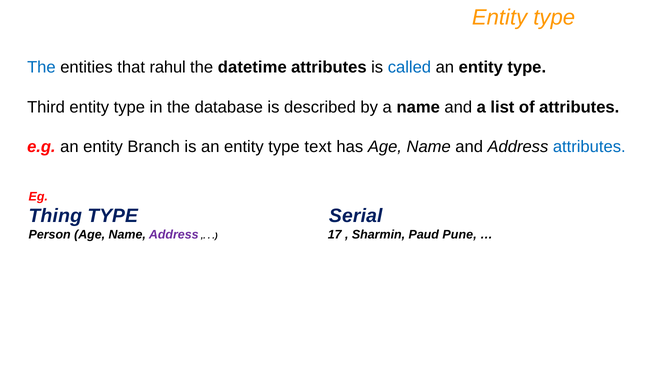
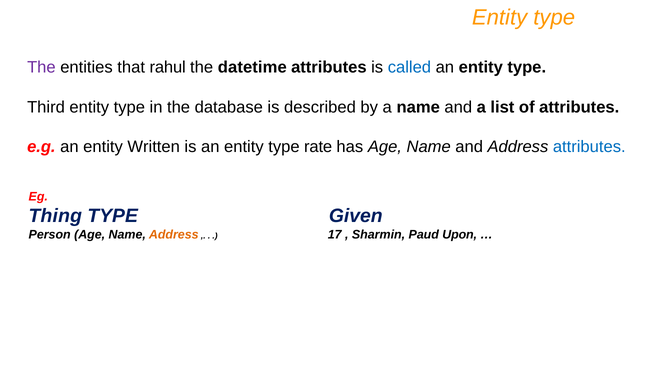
The colour: blue -> purple (41, 67)
Branch: Branch -> Written (154, 147)
text: text -> rate (318, 147)
Serial: Serial -> Given (356, 216)
Address colour: purple -> orange (174, 235)
Pune: Pune -> Upon (460, 235)
